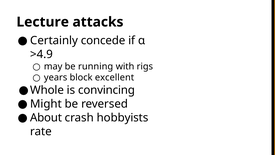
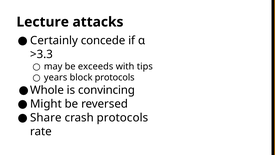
>4.9: >4.9 -> >3.3 (42, 54)
running: running -> exceeds (96, 66)
rigs: rigs -> tips (145, 66)
block excellent: excellent -> protocols (115, 77)
About: About -> Share (46, 117)
crash hobbyists: hobbyists -> protocols (122, 117)
